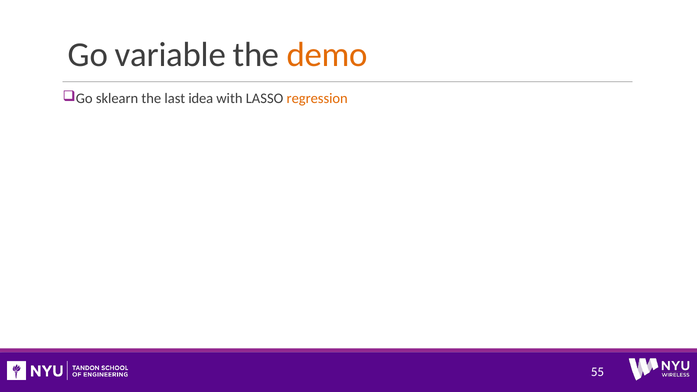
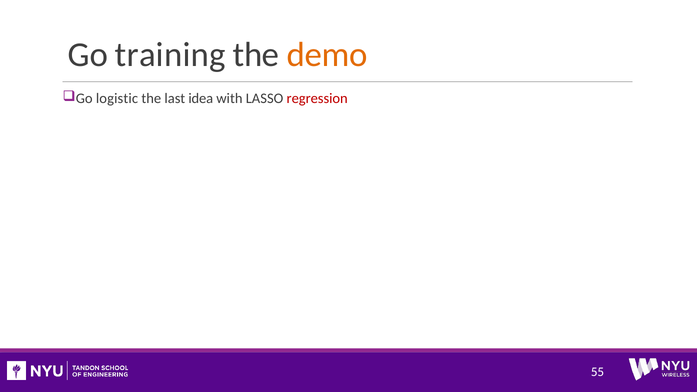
variable: variable -> training (170, 55)
sklearn: sklearn -> logistic (117, 98)
regression colour: orange -> red (317, 98)
